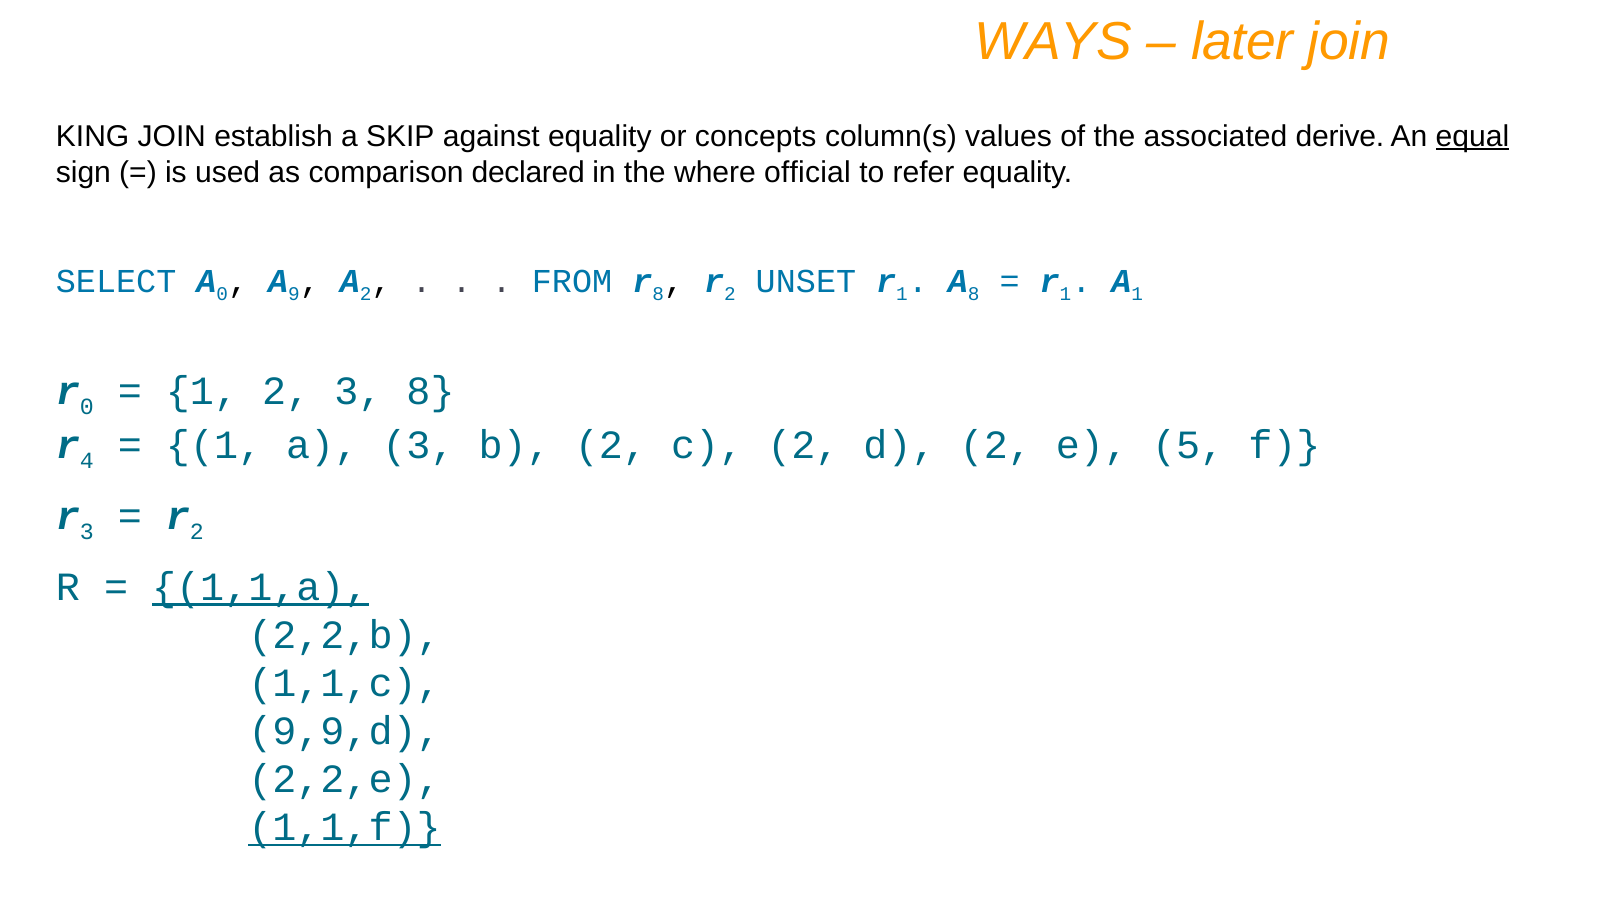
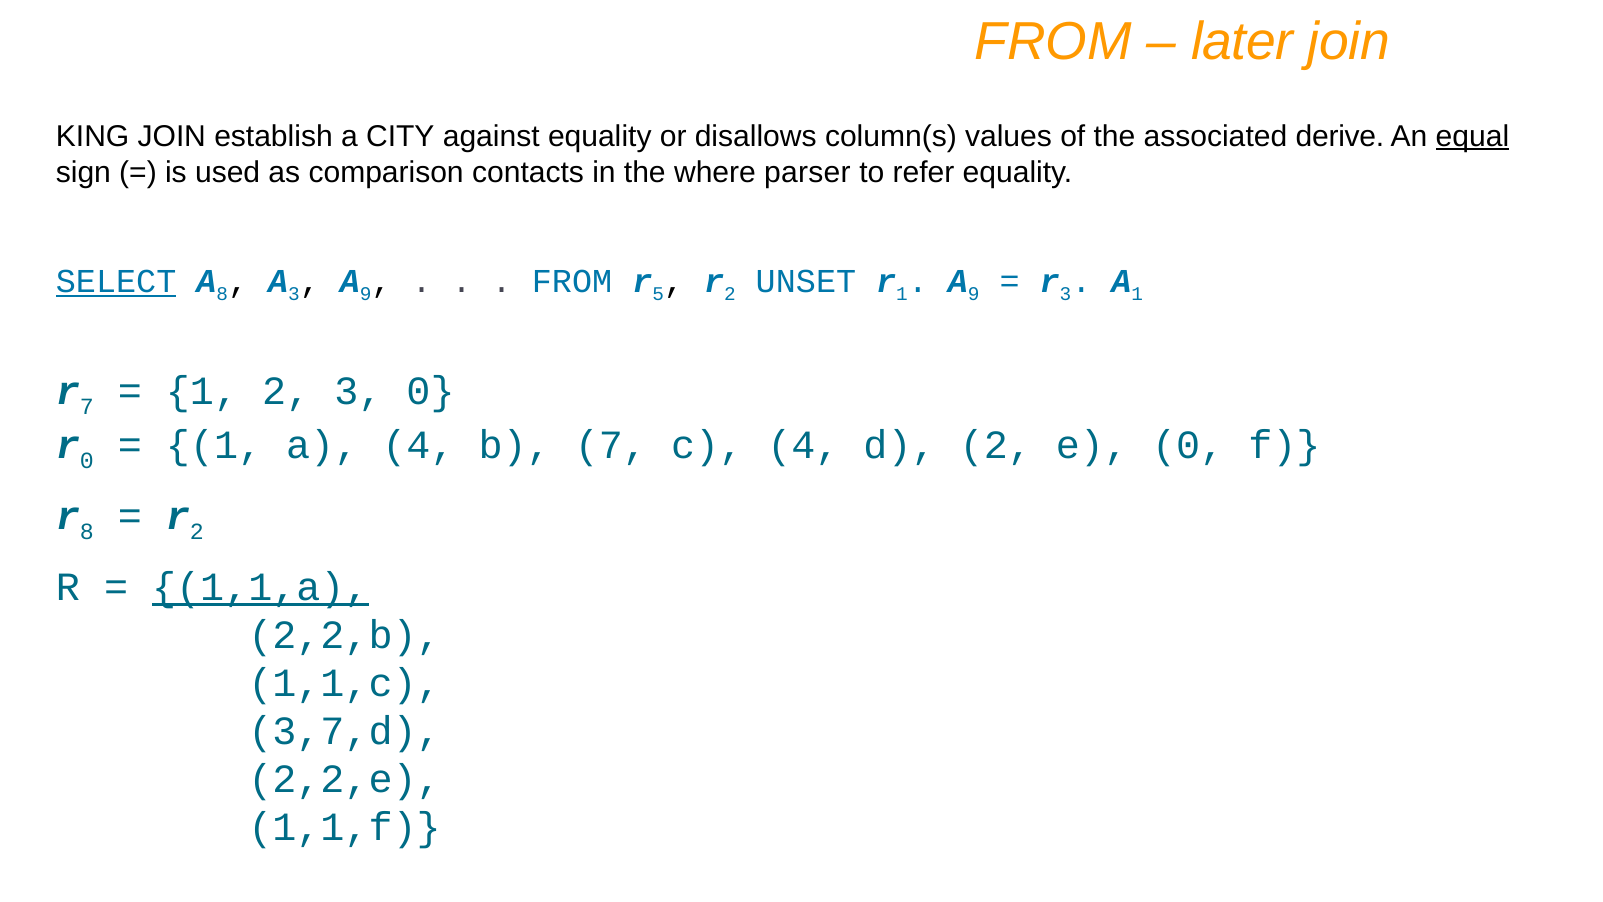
WAYS: WAYS -> FROM (1053, 42)
SKIP: SKIP -> CITY (400, 136)
concepts: concepts -> disallows (756, 136)
declared: declared -> contacts (528, 172)
official: official -> parser (807, 172)
SELECT underline: none -> present (116, 281)
A 0: 0 -> 8 (222, 294)
A 9: 9 -> 3 (294, 294)
2: 2 -> 9 (366, 294)
r 8: 8 -> 5 (658, 294)
8: 8 -> 9 (974, 294)
1: 1 -> 3 (1066, 294)
r 0: 0 -> 7 (87, 406)
3 8: 8 -> 0 (431, 391)
r 4: 4 -> 0 (87, 461)
a 3: 3 -> 4 (418, 445)
b 2: 2 -> 7 (611, 445)
c 2: 2 -> 4 (803, 445)
e 5: 5 -> 0 (1188, 445)
r 3: 3 -> 8 (87, 532)
9,9,d: 9,9,d -> 3,7,d (344, 731)
1,1,f underline: present -> none (344, 827)
